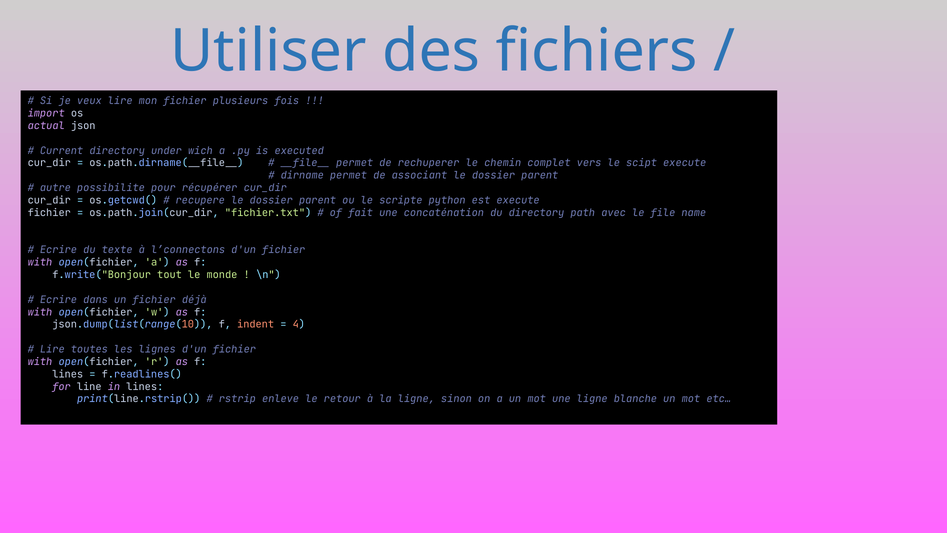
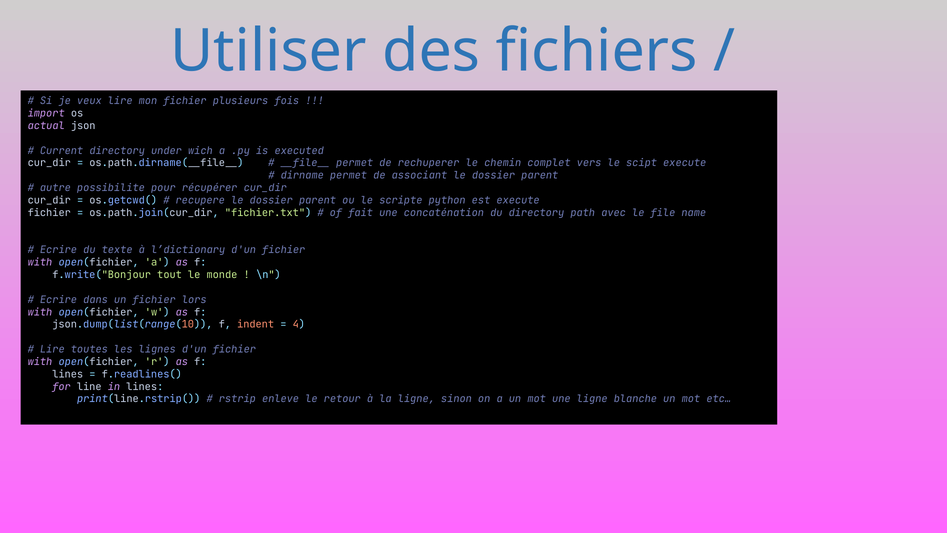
l’connectons: l’connectons -> l’dictionary (188, 250)
déjà: déjà -> lors (194, 300)
